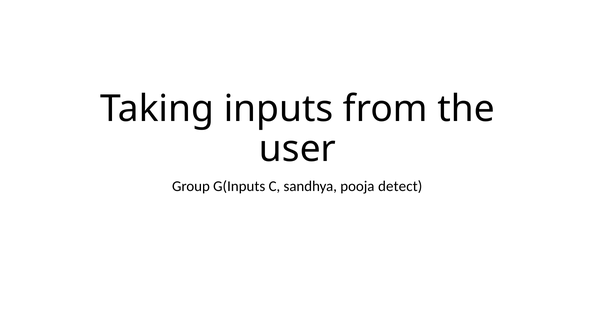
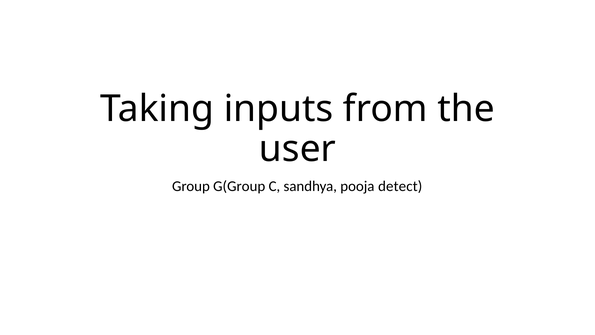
G(Inputs: G(Inputs -> G(Group (239, 186)
